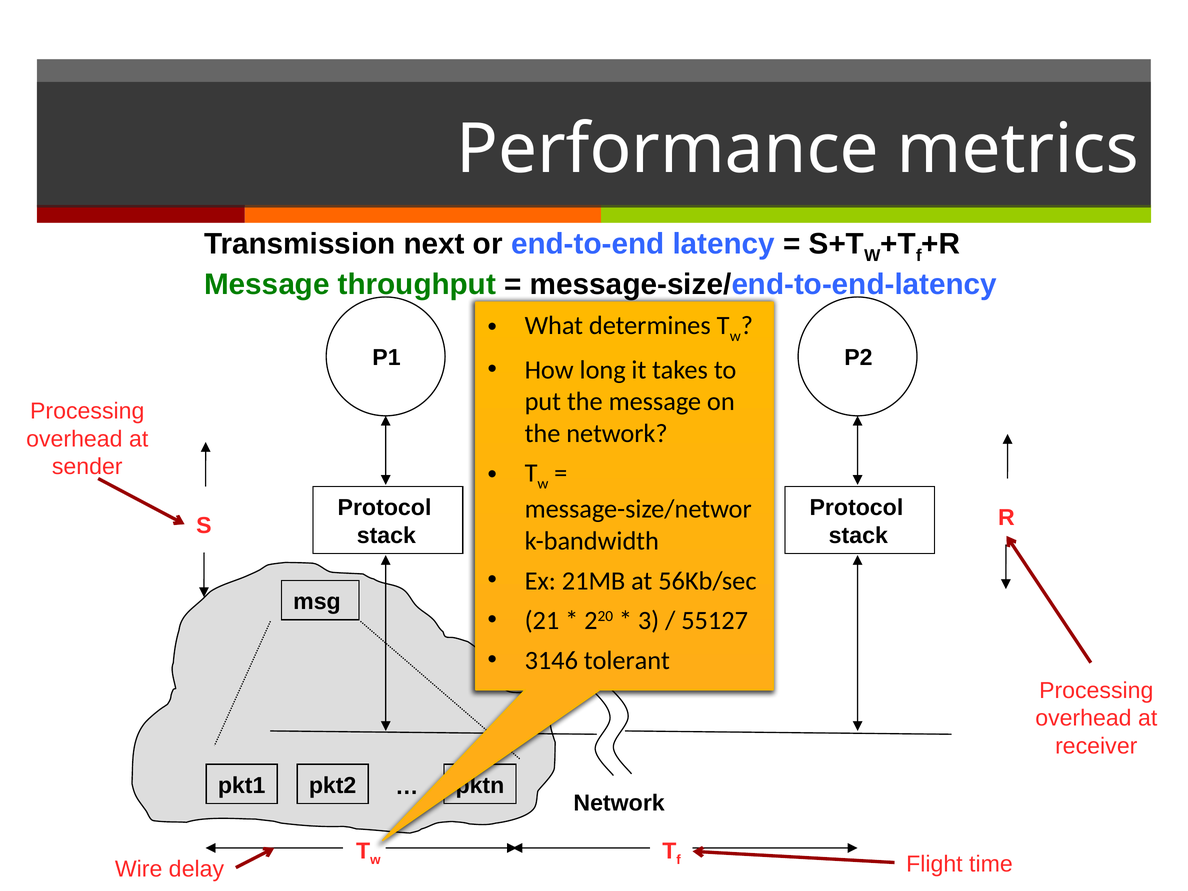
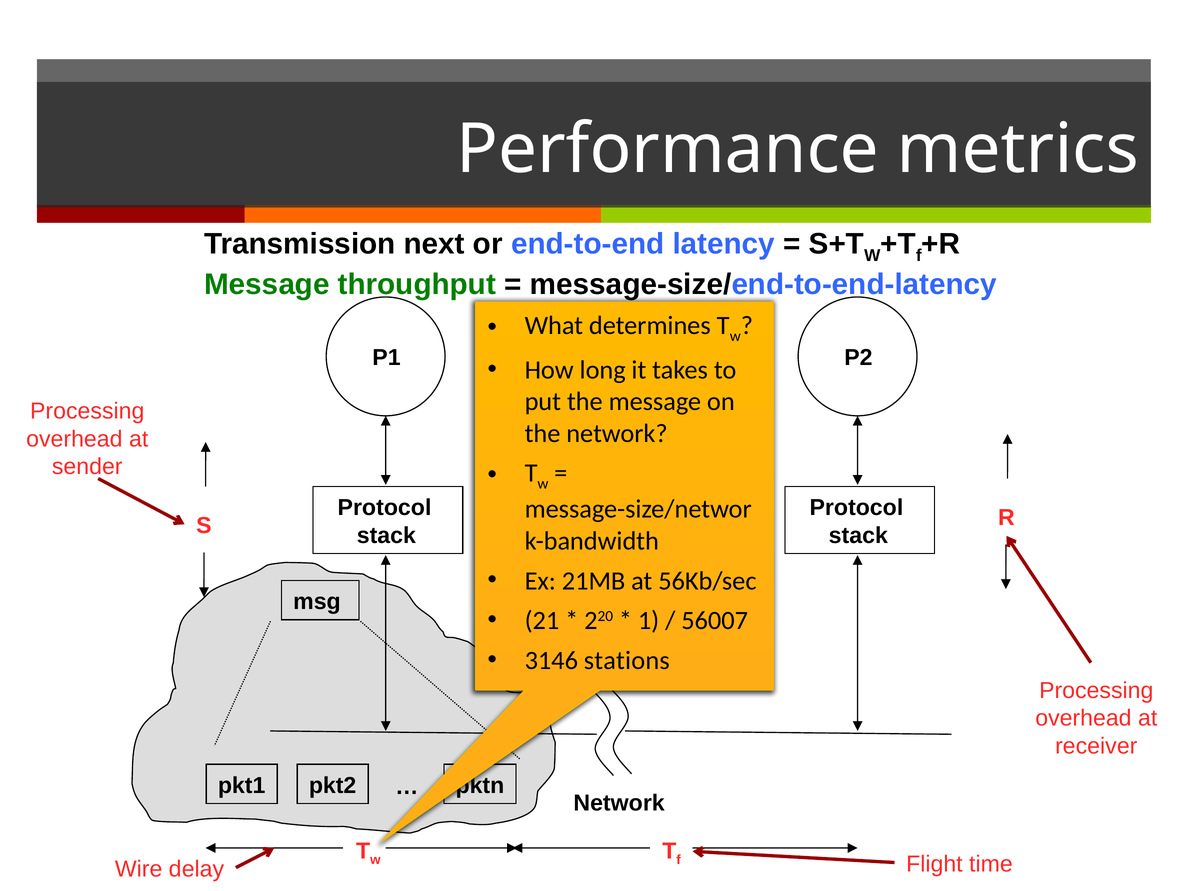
3: 3 -> 1 (649, 621)
55127: 55127 -> 56007 (715, 621)
tolerant: tolerant -> stations (627, 661)
